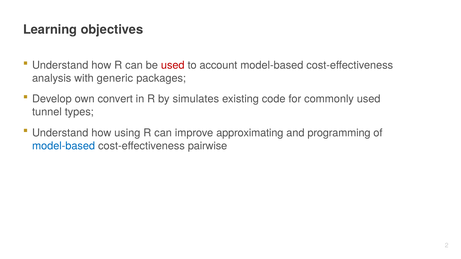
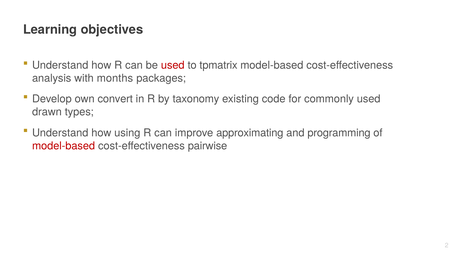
account: account -> tpmatrix (218, 65)
generic: generic -> months (115, 78)
simulates: simulates -> taxonomy (196, 99)
tunnel: tunnel -> drawn (47, 112)
model-based colour: blue -> red (64, 146)
